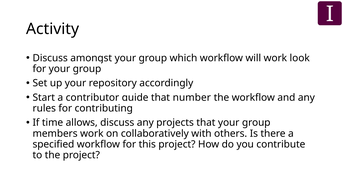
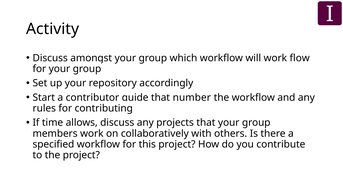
look: look -> flow (300, 58)
